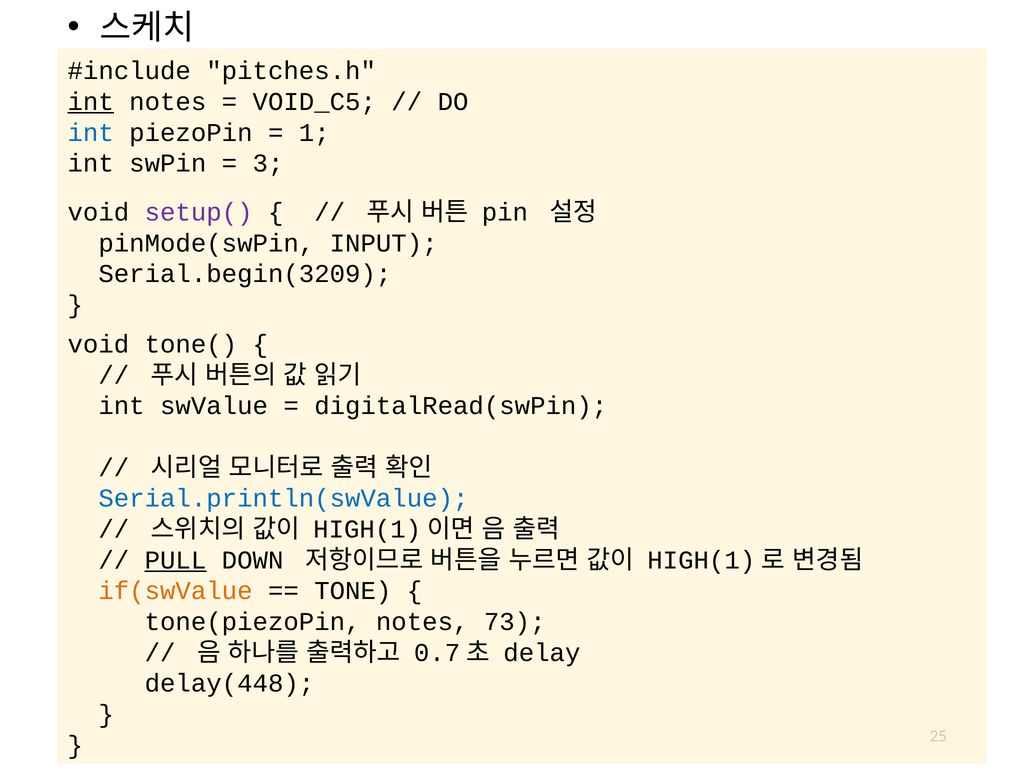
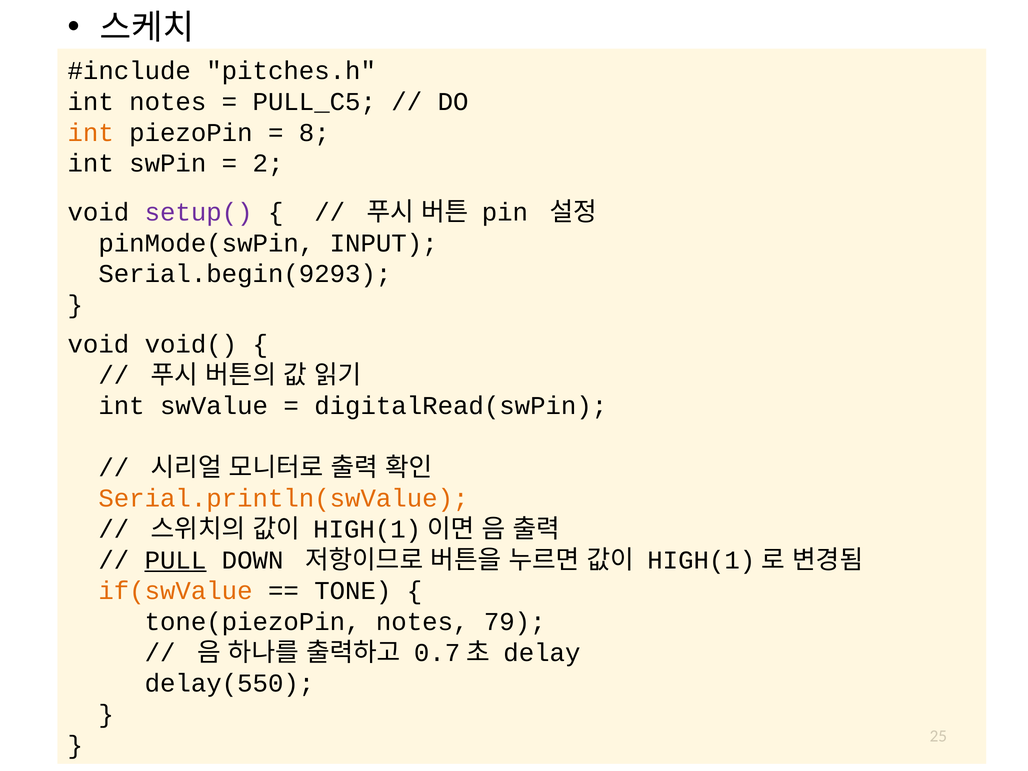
int underline: present -> none (91, 102)
VOID_C5: VOID_C5 -> PULL_C5 (314, 102)
int colour: blue -> orange (91, 133)
1: 1 -> 8 (314, 133)
3: 3 -> 2 (268, 163)
Serial.begin(3209: Serial.begin(3209 -> Serial.begin(9293 (245, 274)
tone(: tone( -> void( (191, 344)
Serial.println(swValue colour: blue -> orange (283, 498)
73: 73 -> 79 (515, 622)
delay(448: delay(448 -> delay(550 (229, 683)
